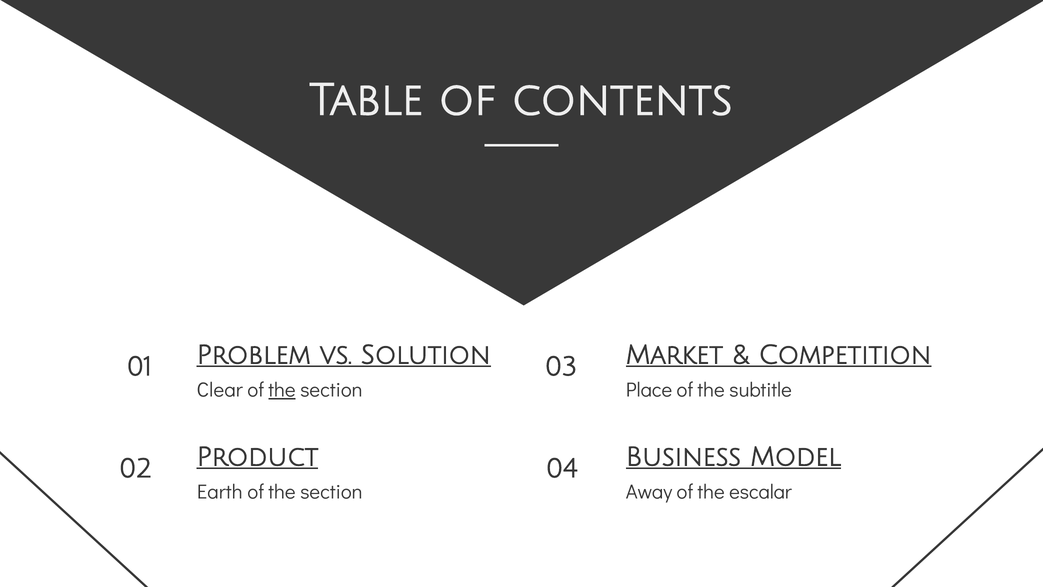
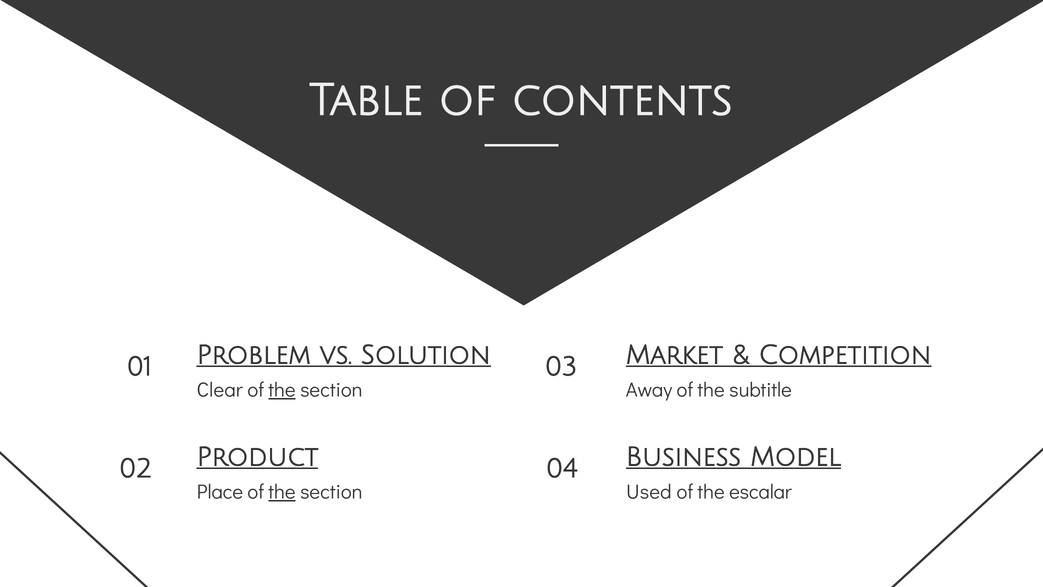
Place: Place -> Away (649, 390)
Earth: Earth -> Place (220, 492)
the underline: none -> present (282, 492)
Away: Away -> Used (649, 492)
